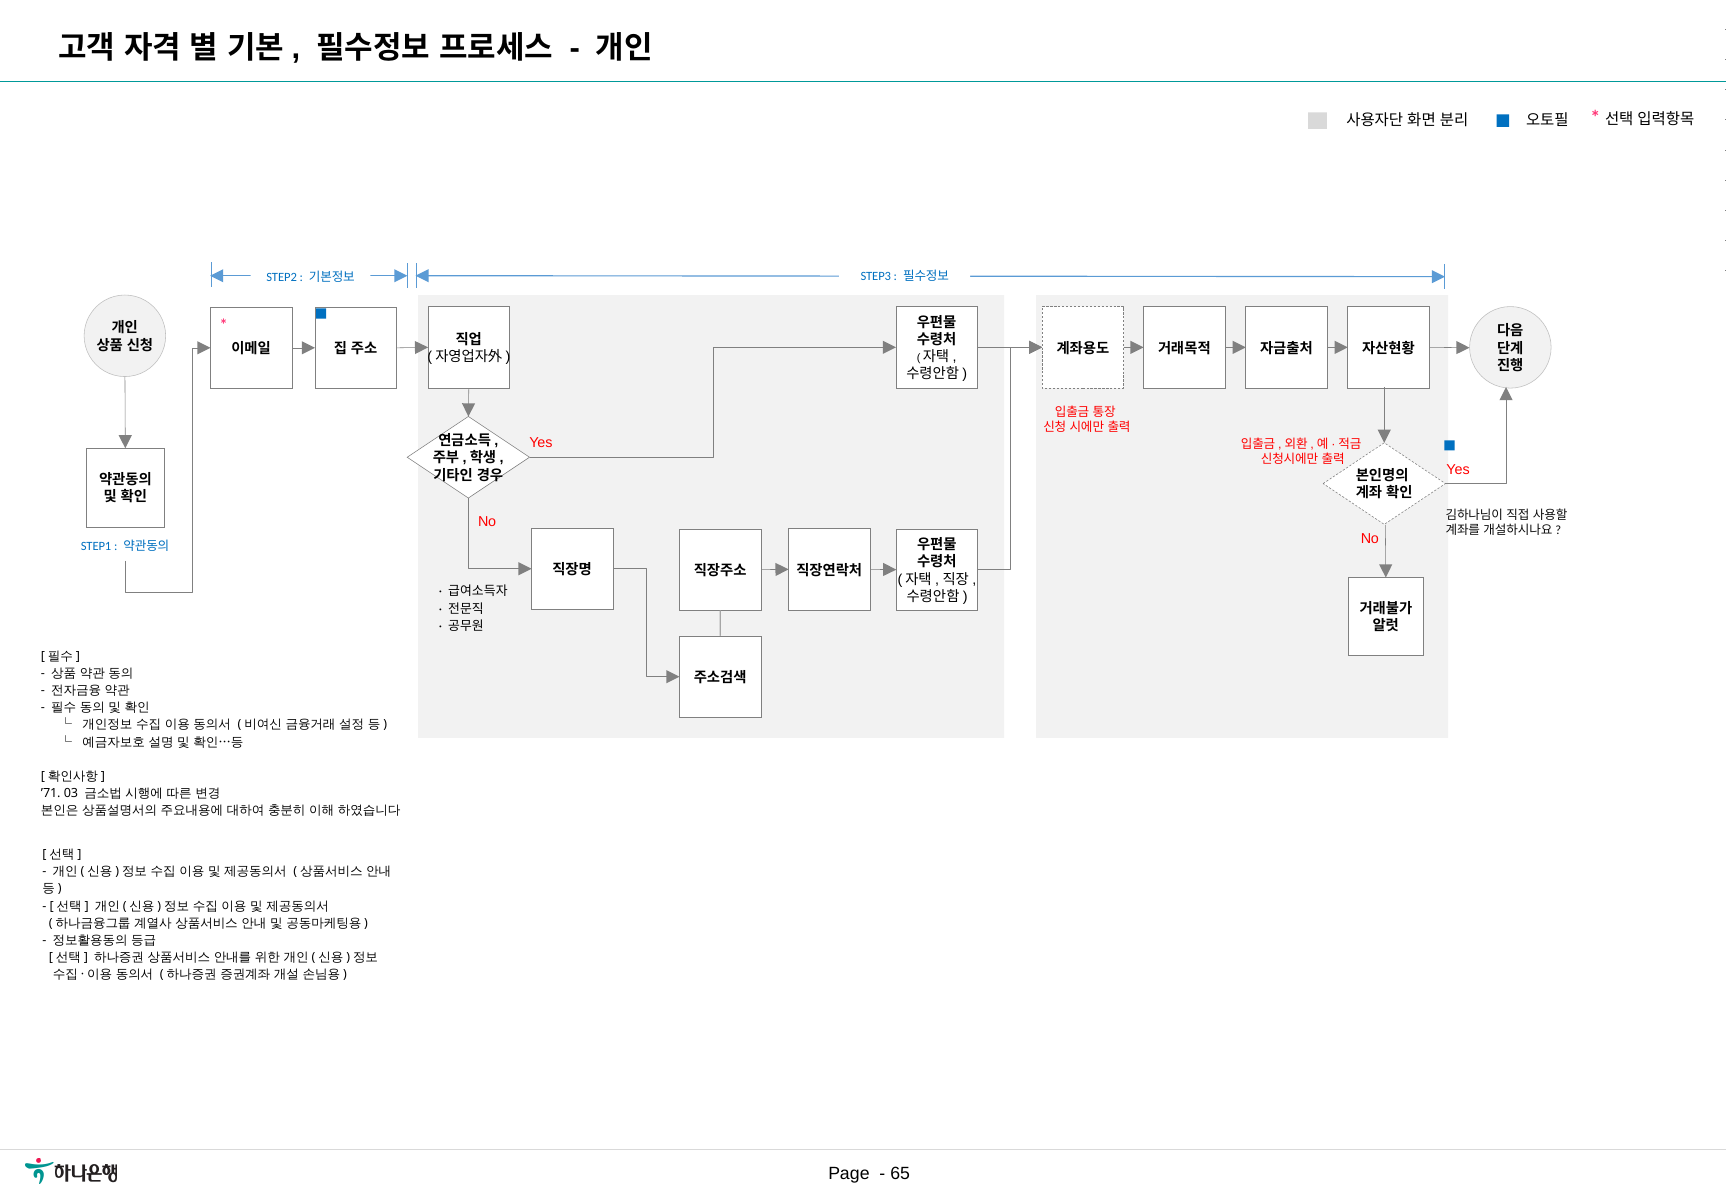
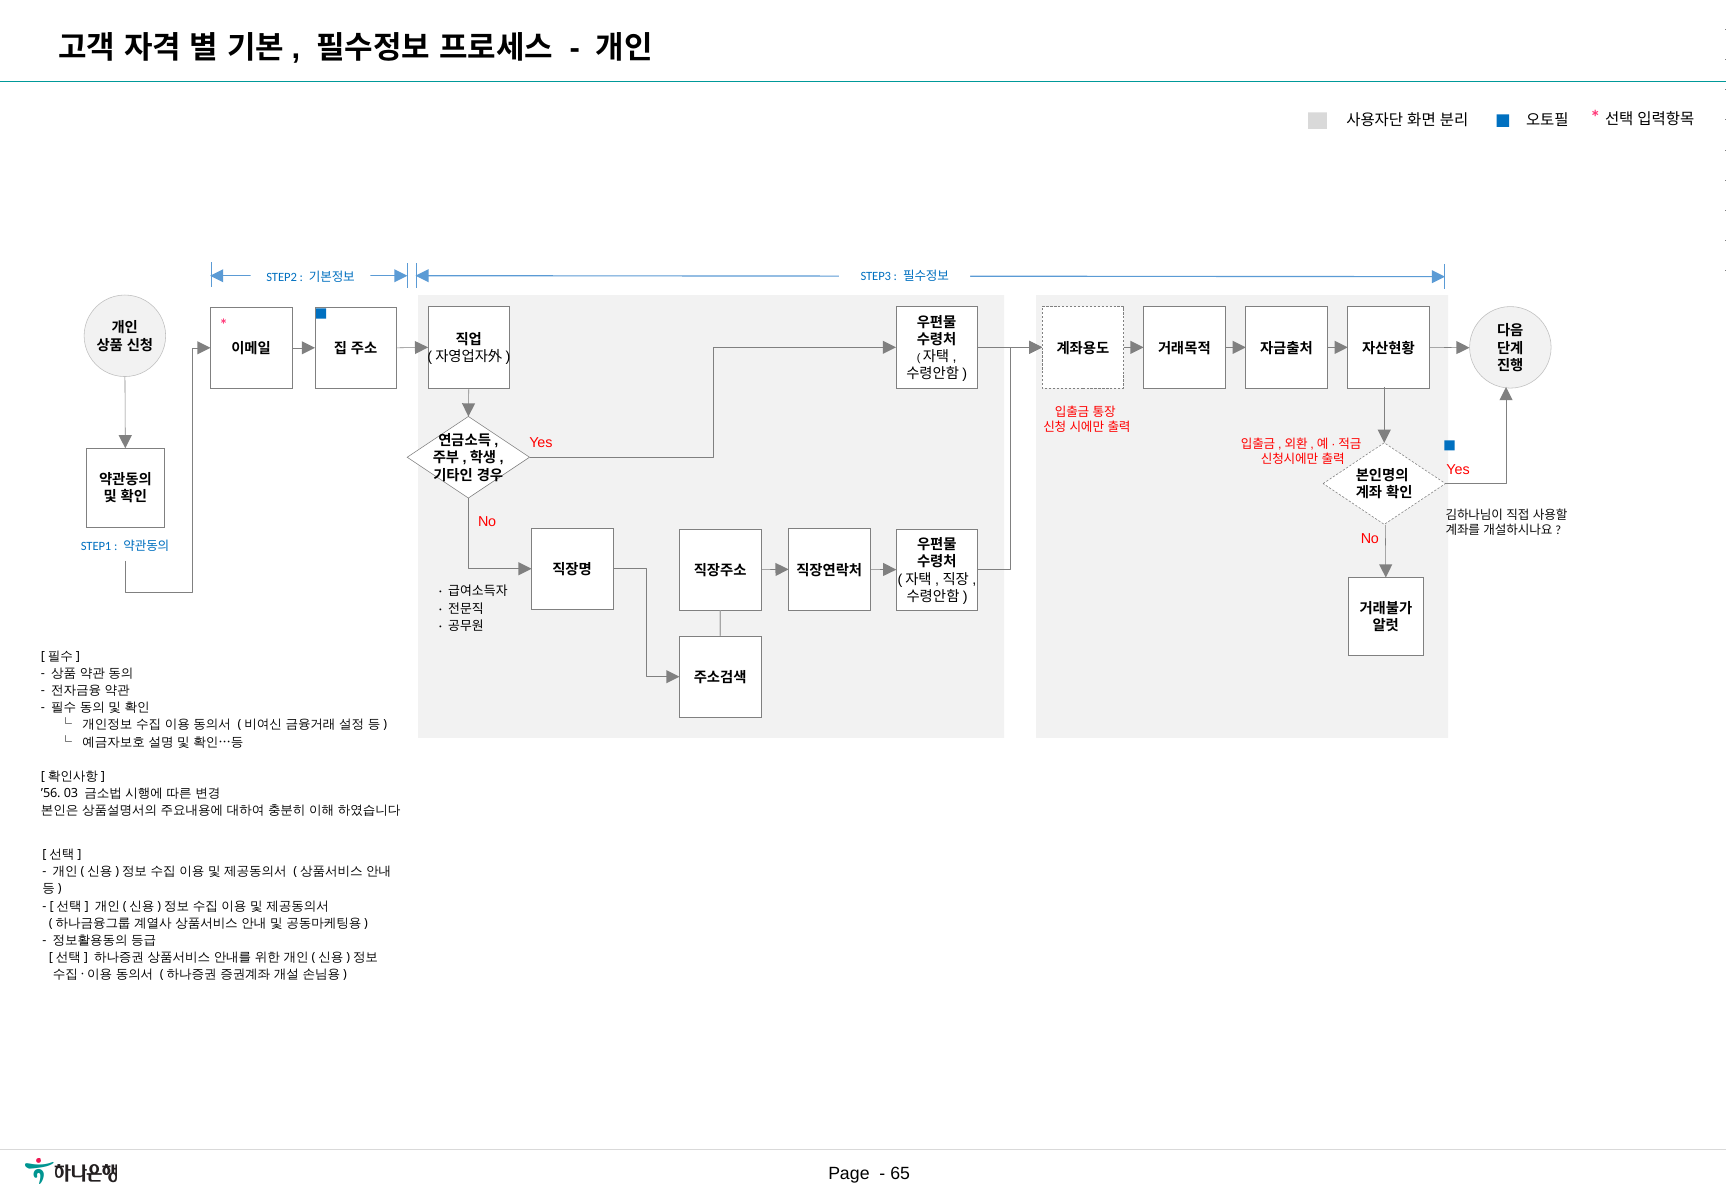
’71: ’71 -> ’56 (51, 793)
